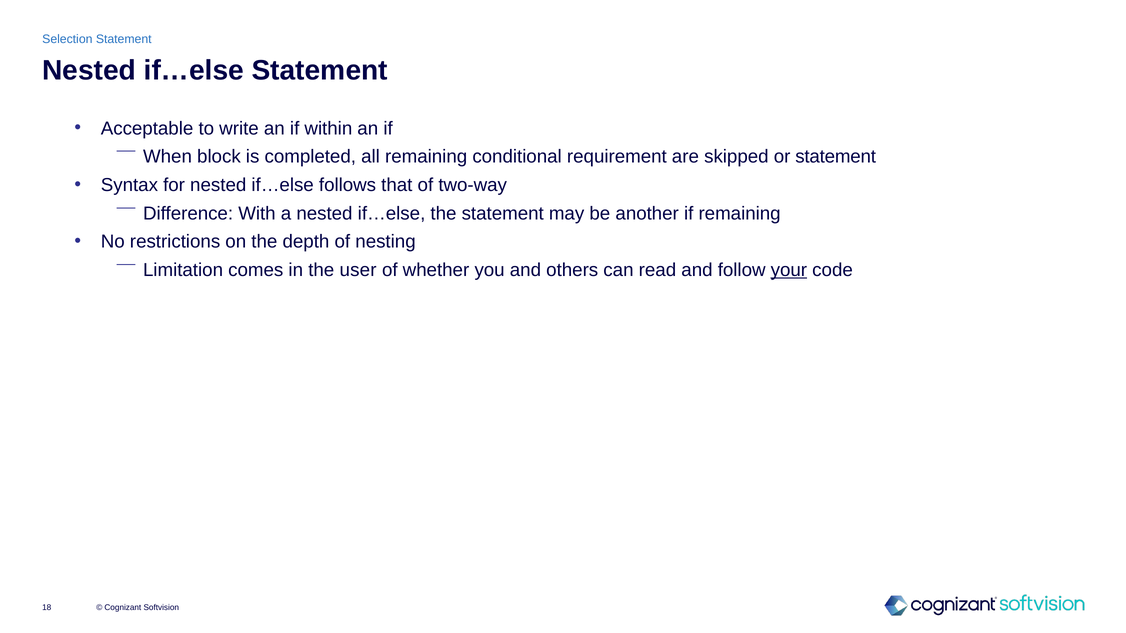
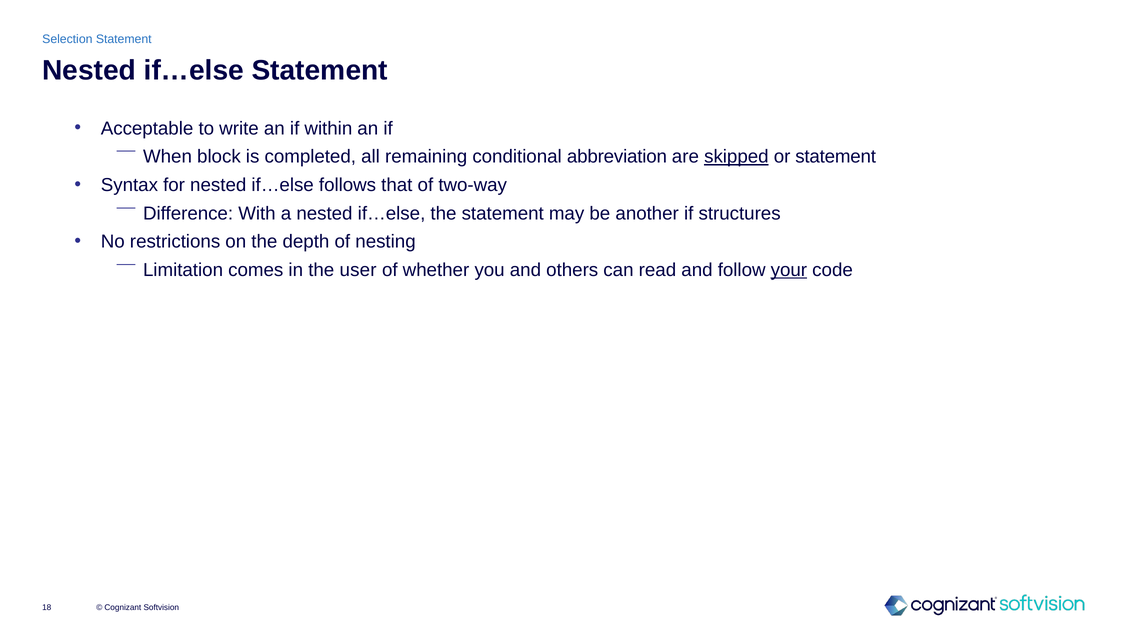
requirement: requirement -> abbreviation (617, 157)
skipped underline: none -> present (736, 157)
if remaining: remaining -> structures (740, 213)
